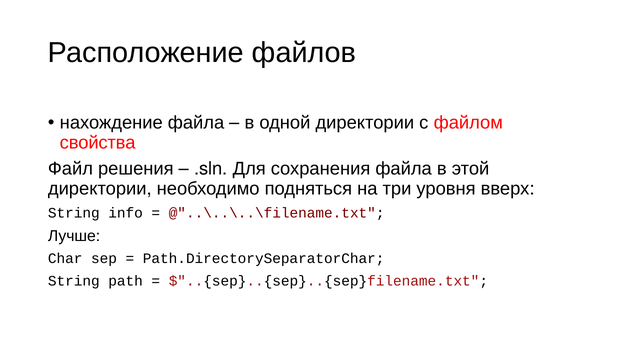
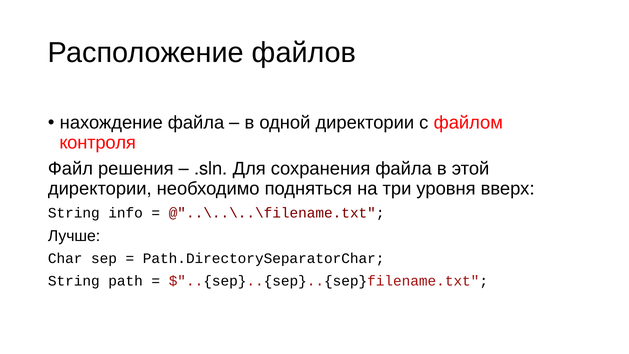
свойства: свойства -> контроля (98, 142)
